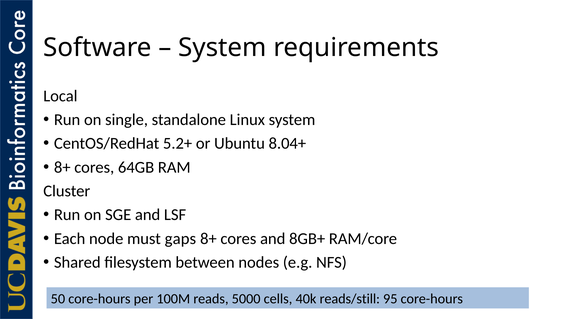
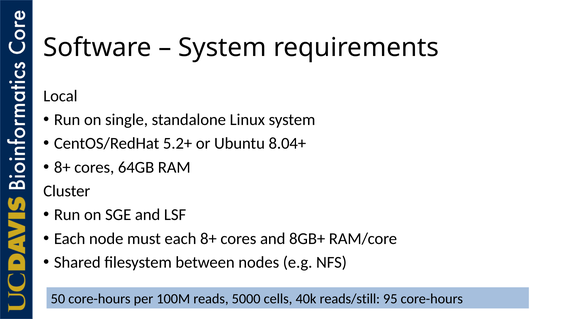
must gaps: gaps -> each (181, 239)
